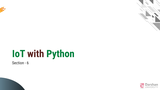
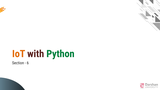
IoT colour: green -> orange (19, 54)
